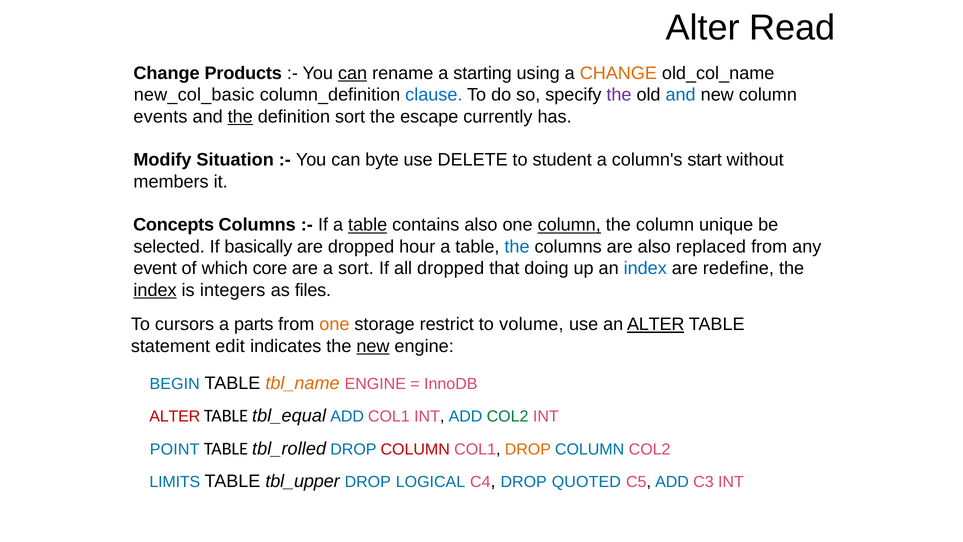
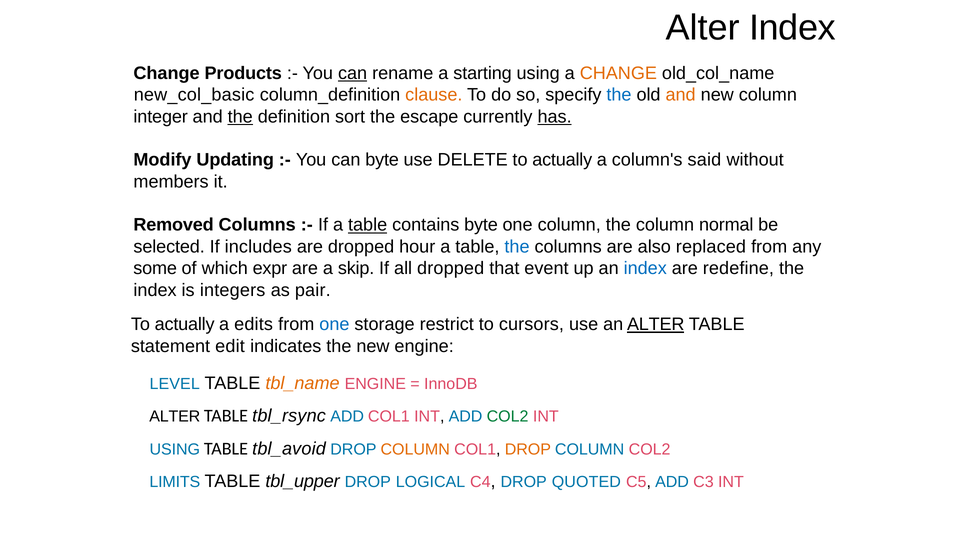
Alter Read: Read -> Index (793, 28)
clause colour: blue -> orange (434, 95)
the colour: purple -> blue (619, 95)
and colour: blue -> orange (681, 95)
events: events -> integer (161, 117)
has underline: none -> present (555, 117)
Situation: Situation -> Updating (235, 160)
student: student -> actually (562, 160)
start: start -> said (704, 160)
Concepts: Concepts -> Removed (174, 225)
contains also: also -> byte (481, 225)
column underline: present -> none (569, 225)
unique: unique -> normal (726, 225)
basically: basically -> includes (258, 247)
event: event -> some (155, 268)
core: core -> expr (270, 268)
a sort: sort -> skip (356, 268)
doing: doing -> event (546, 268)
index underline: present -> none (155, 290)
files: files -> pair (313, 290)
cursors: cursors -> actually (185, 324)
parts: parts -> edits (254, 324)
one colour: orange -> blue (334, 324)
volume: volume -> cursors (531, 324)
new underline: present -> none (373, 346)
BEGIN: BEGIN -> LEVEL (175, 384)
ALTER colour: red -> black (175, 417)
tbl_equal: tbl_equal -> tbl_rsync (289, 416)
POINT: POINT -> USING (175, 449)
tbl_rolled: tbl_rolled -> tbl_avoid (289, 448)
COLUMN colour: red -> orange (415, 449)
